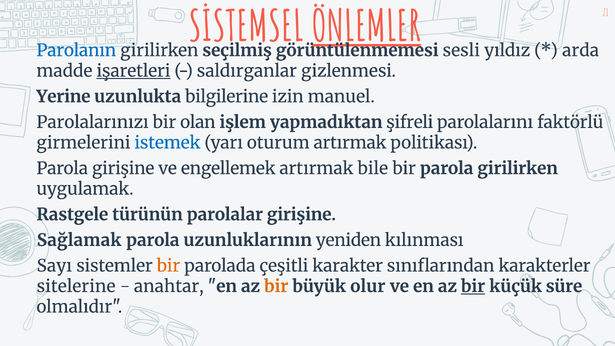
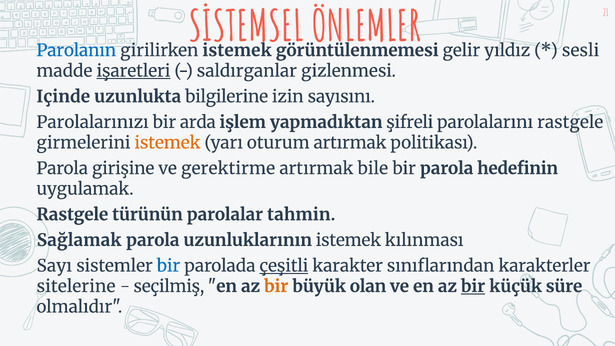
ÖNLEMLER underline: present -> none (366, 27)
girilirken seçilmiş: seçilmiş -> istemek (237, 51)
sesli: sesli -> gelir (461, 51)
arda: arda -> sesli (581, 51)
Yerine: Yerine -> Içinde (63, 97)
manuel: manuel -> sayısını (341, 97)
olan: olan -> arda (198, 122)
parolalarını faktörlü: faktörlü -> rastgele (570, 122)
istemek colour: blue -> orange (167, 143)
engellemek: engellemek -> gerektirme (228, 168)
parola girilirken: girilirken -> hedefinin (518, 168)
parolalar girişine: girişine -> tahmin (301, 215)
uzunluklarının yeniden: yeniden -> istemek (348, 240)
bir colour: orange -> blue (168, 266)
çeşitli underline: none -> present (284, 266)
anahtar: anahtar -> seçilmiş (169, 286)
olur: olur -> olan (368, 286)
